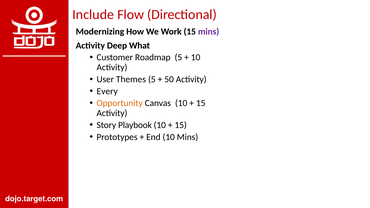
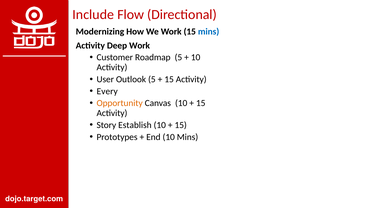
mins colour: purple -> blue (209, 32)
Deep What: What -> Work (140, 46)
Themes: Themes -> Outlook (131, 79)
50: 50 -> 15 (169, 79)
Playbook: Playbook -> Establish (135, 125)
